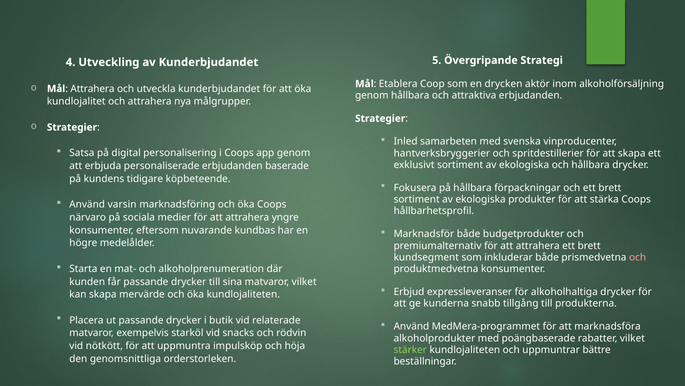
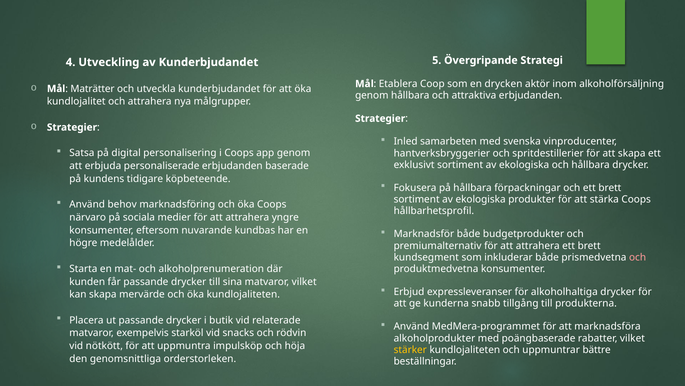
Mål Attrahera: Attrahera -> Maträtter (93, 89)
varsin: varsin -> behov (122, 204)
stärker colour: light green -> yellow (410, 349)
